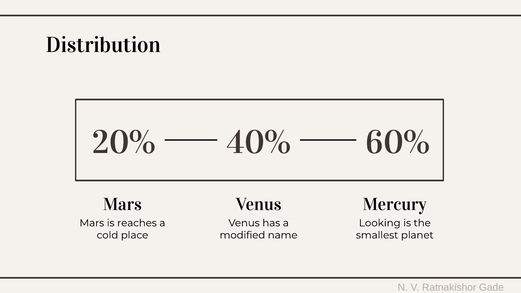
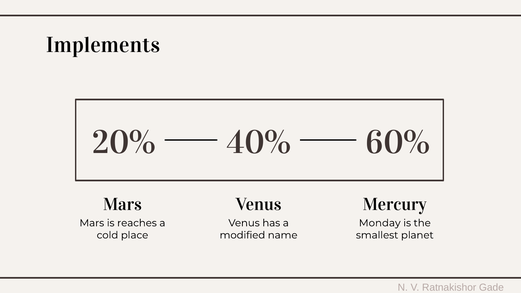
Distribution: Distribution -> Implements (103, 45)
Looking: Looking -> Monday (380, 223)
